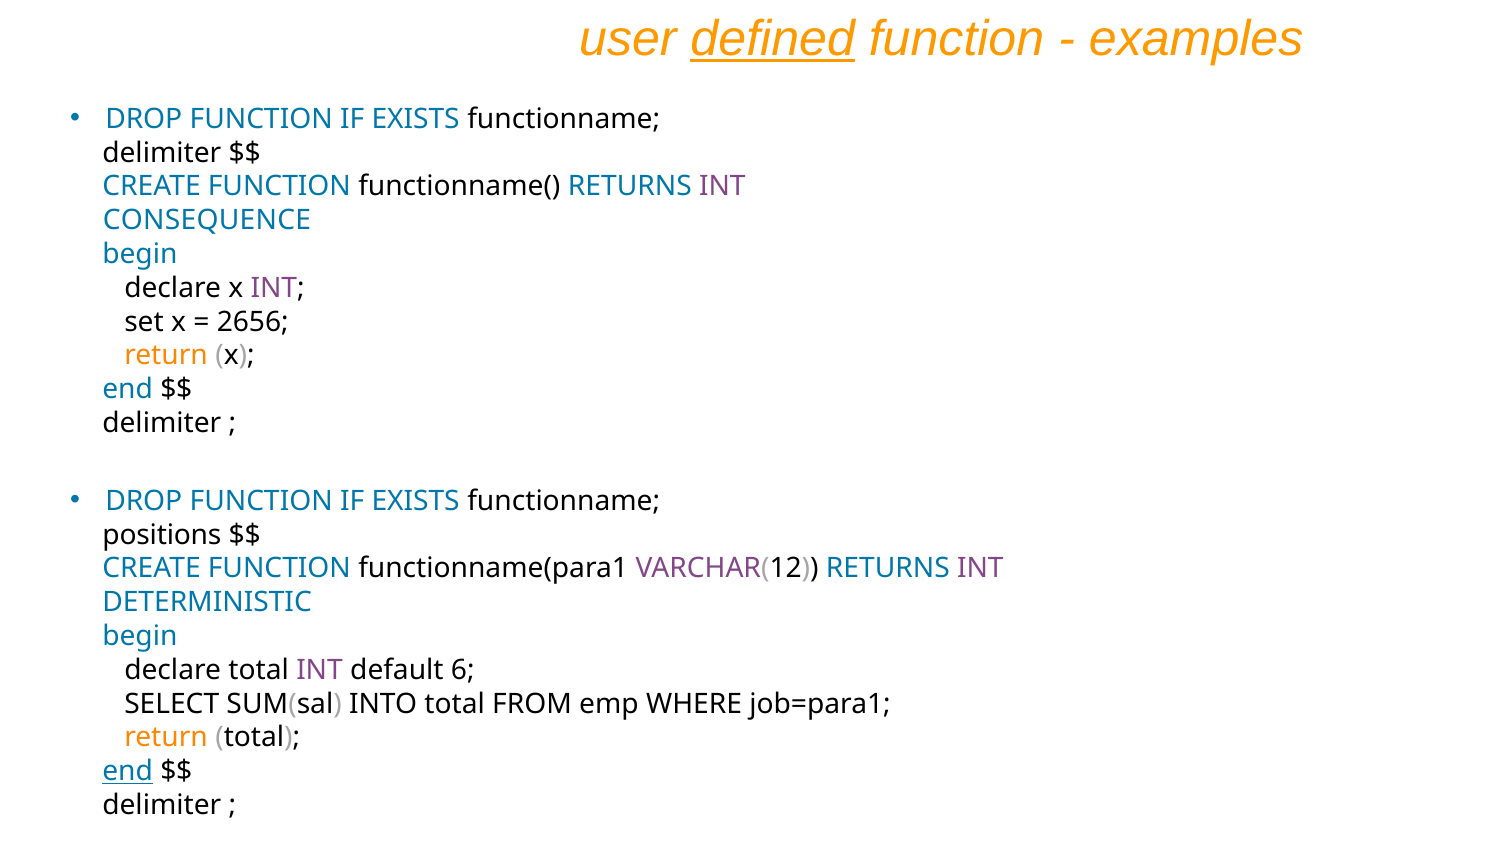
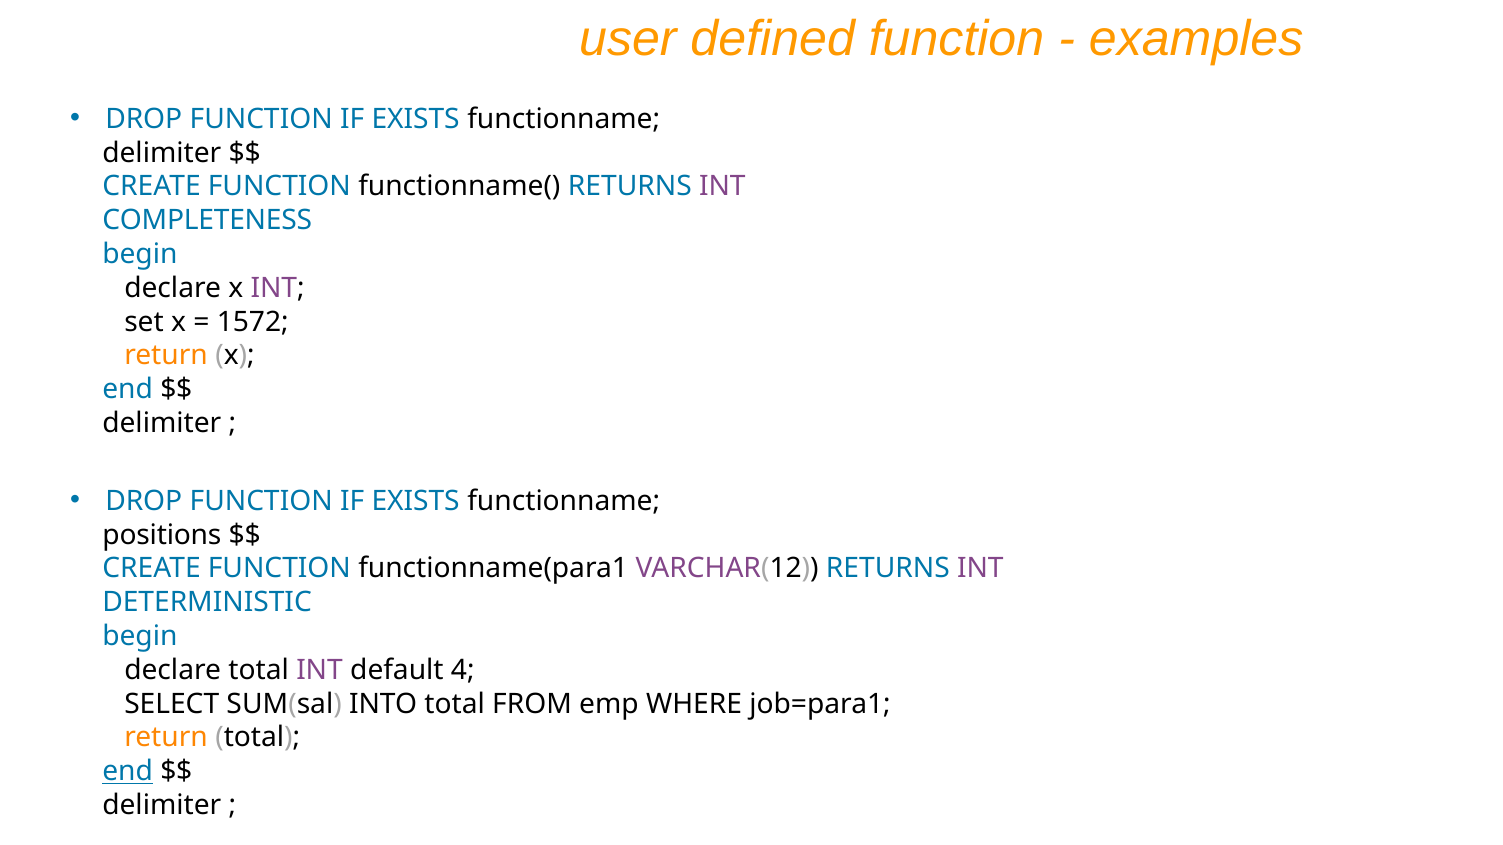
defined underline: present -> none (773, 39)
CONSEQUENCE: CONSEQUENCE -> COMPLETENESS (207, 220)
2656: 2656 -> 1572 (253, 322)
6: 6 -> 4 (463, 670)
